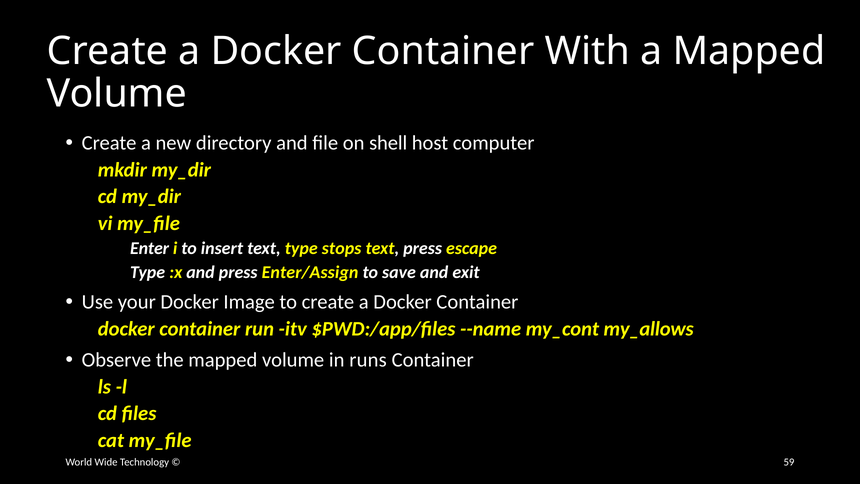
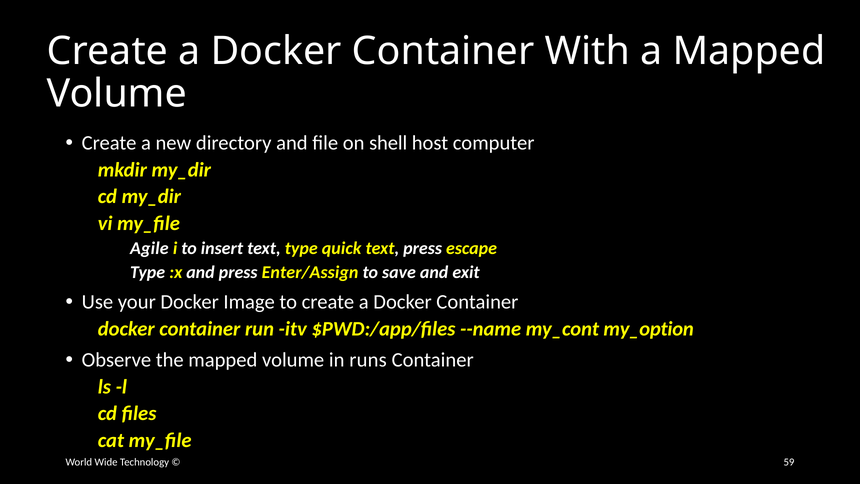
Enter: Enter -> Agile (149, 248)
stops: stops -> quick (342, 248)
my_allows: my_allows -> my_option (649, 329)
